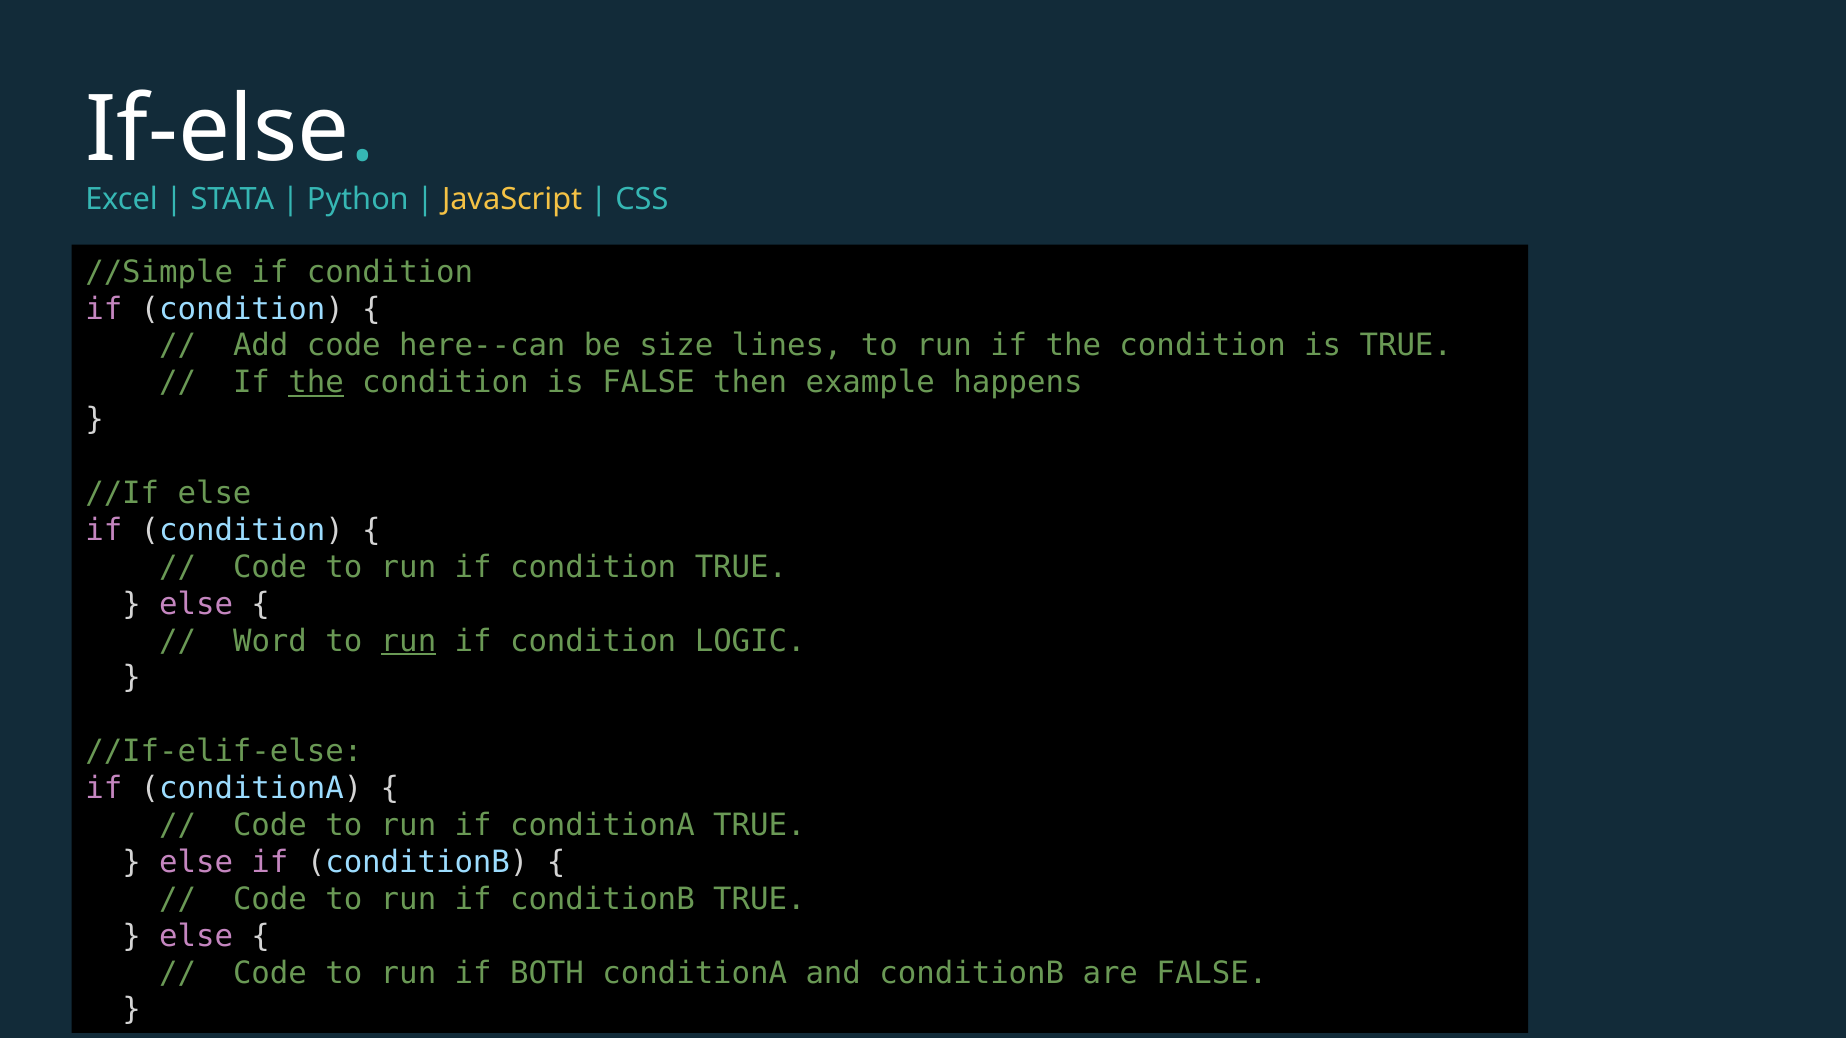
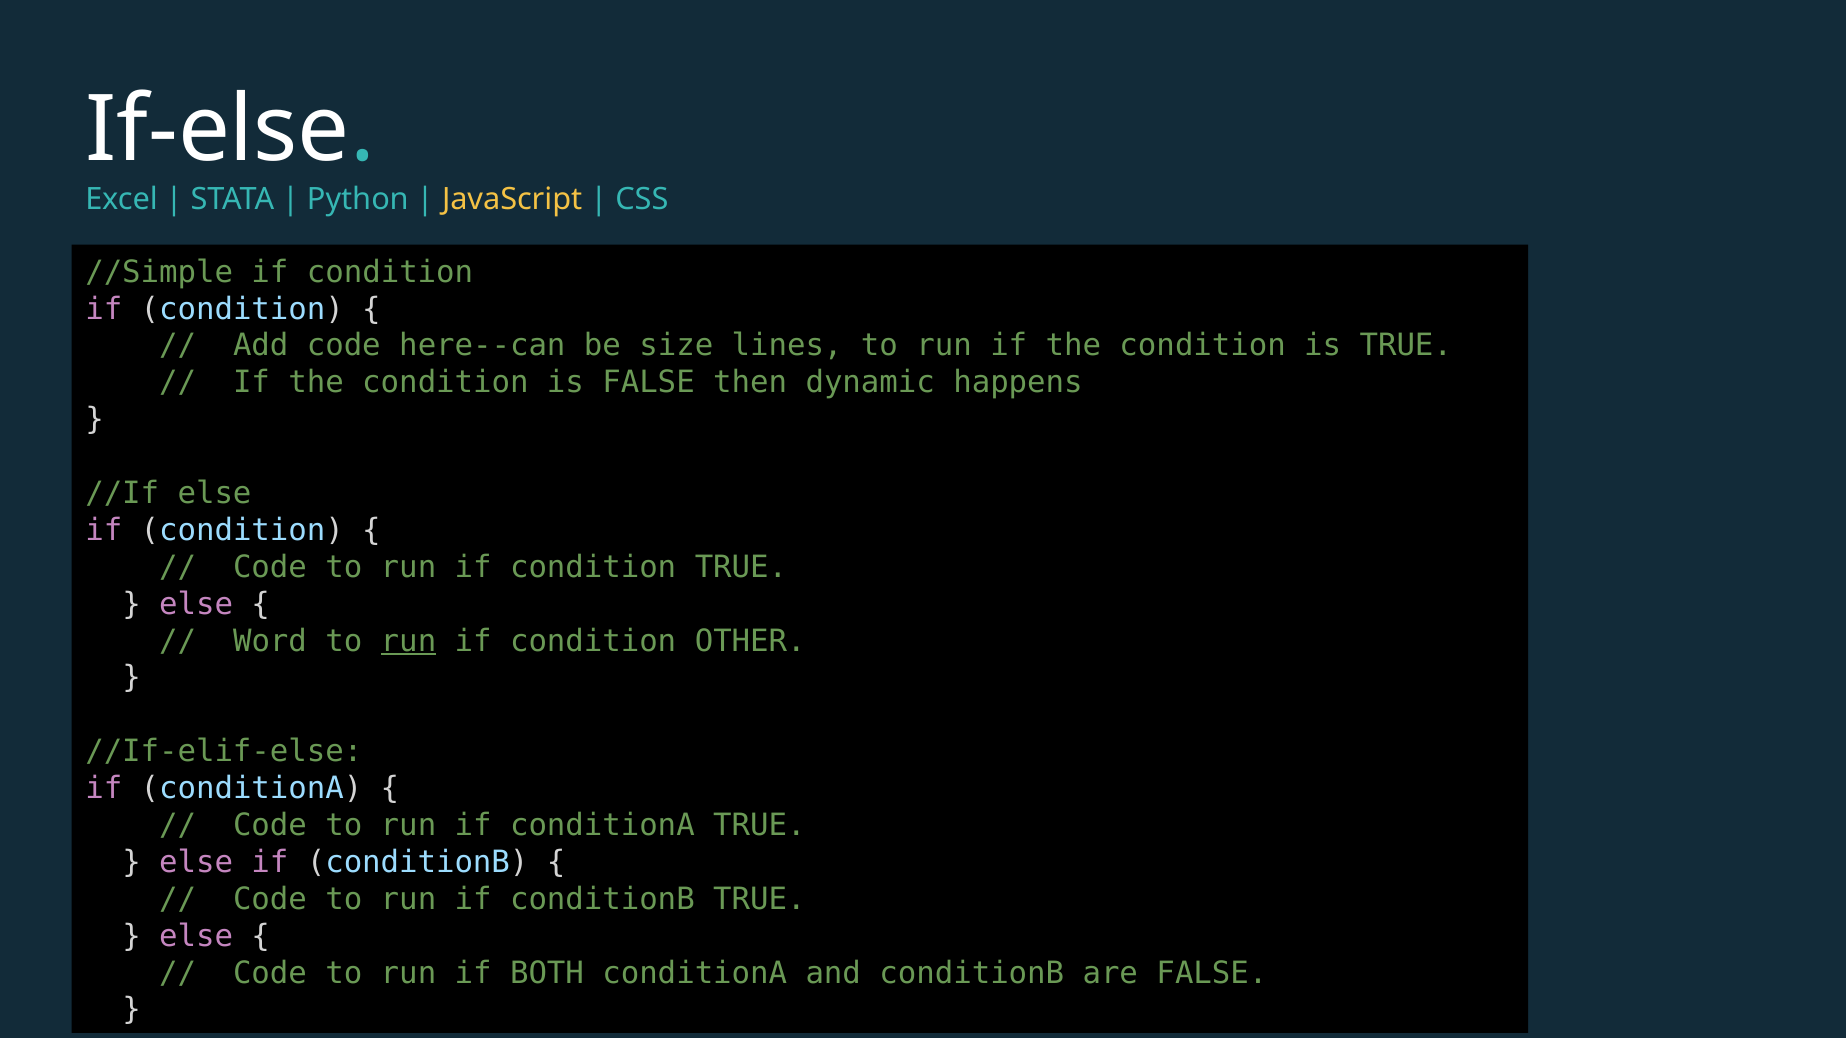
the underline: present -> none (316, 383)
example: example -> dynamic (870, 383)
LOGIC: LOGIC -> OTHER (750, 641)
